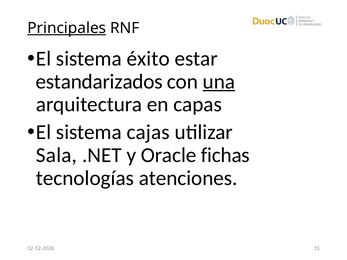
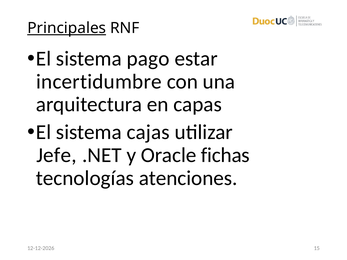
éxito: éxito -> pago (148, 59)
estandarizados: estandarizados -> incertidumbre (99, 82)
una underline: present -> none (219, 82)
Sala: Sala -> Jefe (57, 155)
